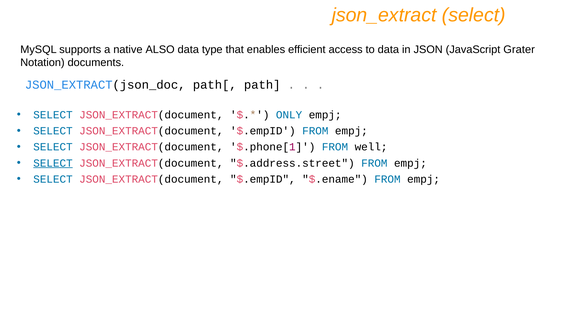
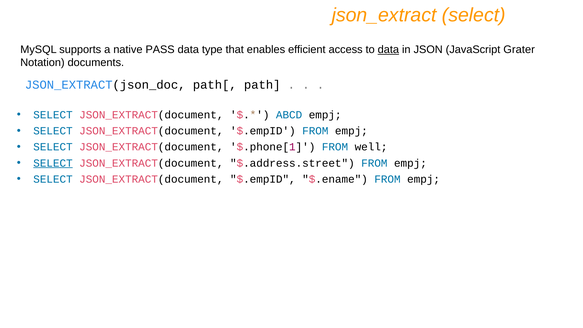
ALSO: ALSO -> PASS (160, 50)
data underline: none -> present (388, 50)
ONLY: ONLY -> ABCD (289, 115)
